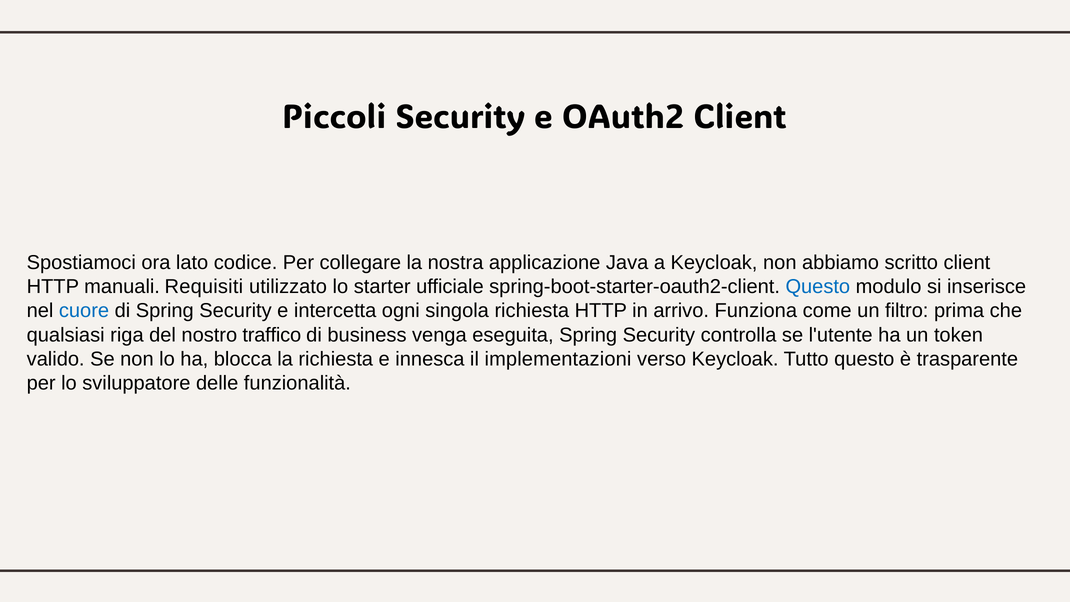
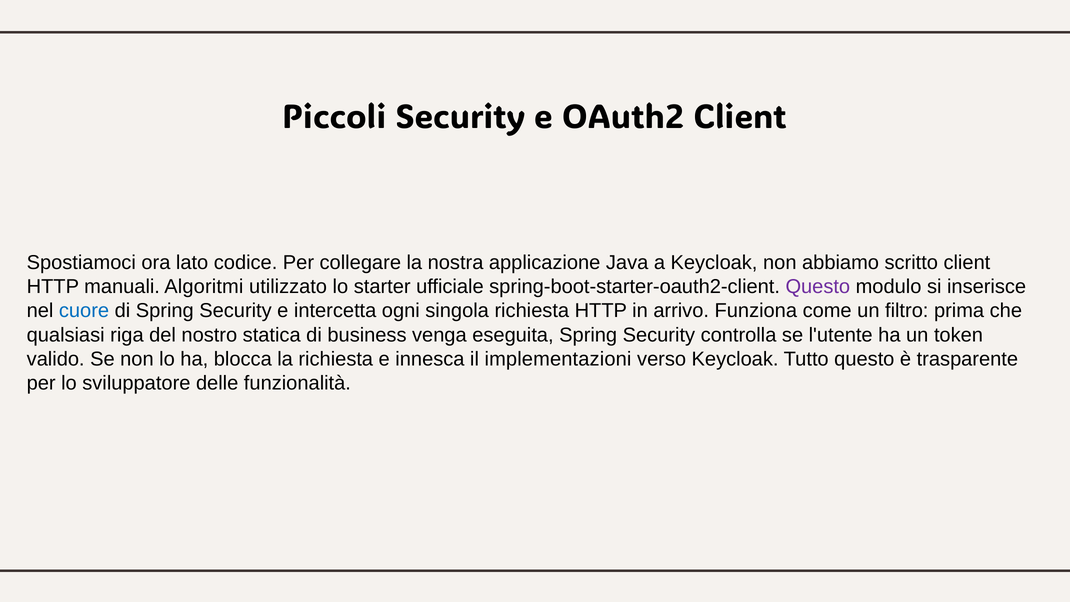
Requisiti: Requisiti -> Algoritmi (204, 287)
Questo colour: blue -> purple (818, 287)
traffico: traffico -> statica (272, 335)
